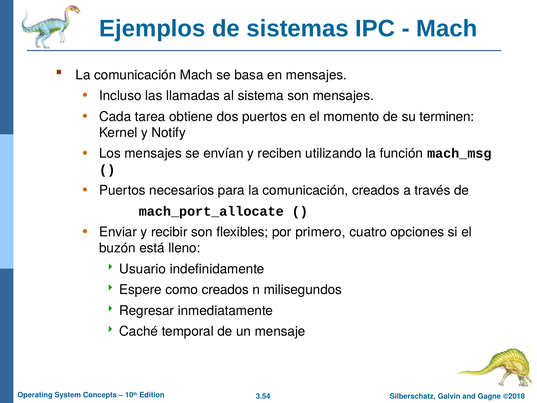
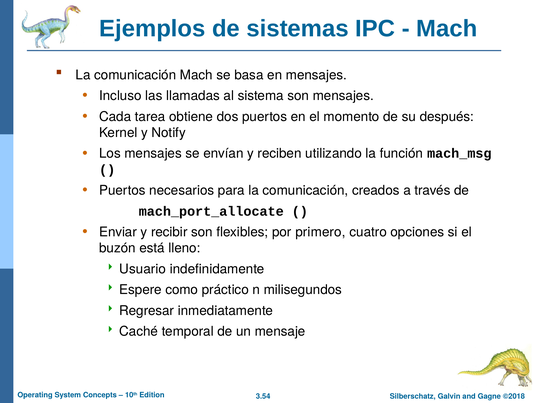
terminen: terminen -> después (447, 117)
como creados: creados -> práctico (225, 290)
